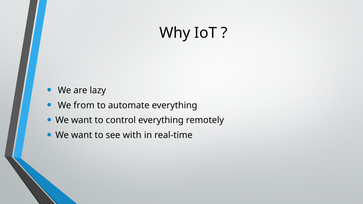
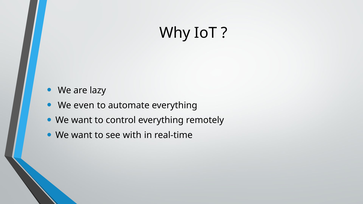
from: from -> even (84, 105)
